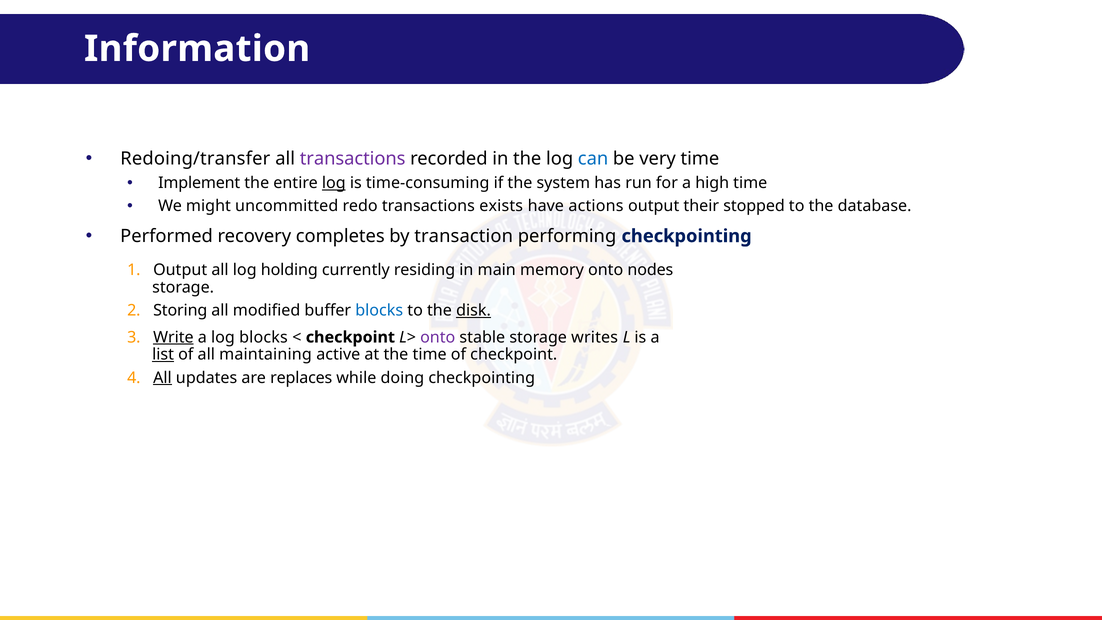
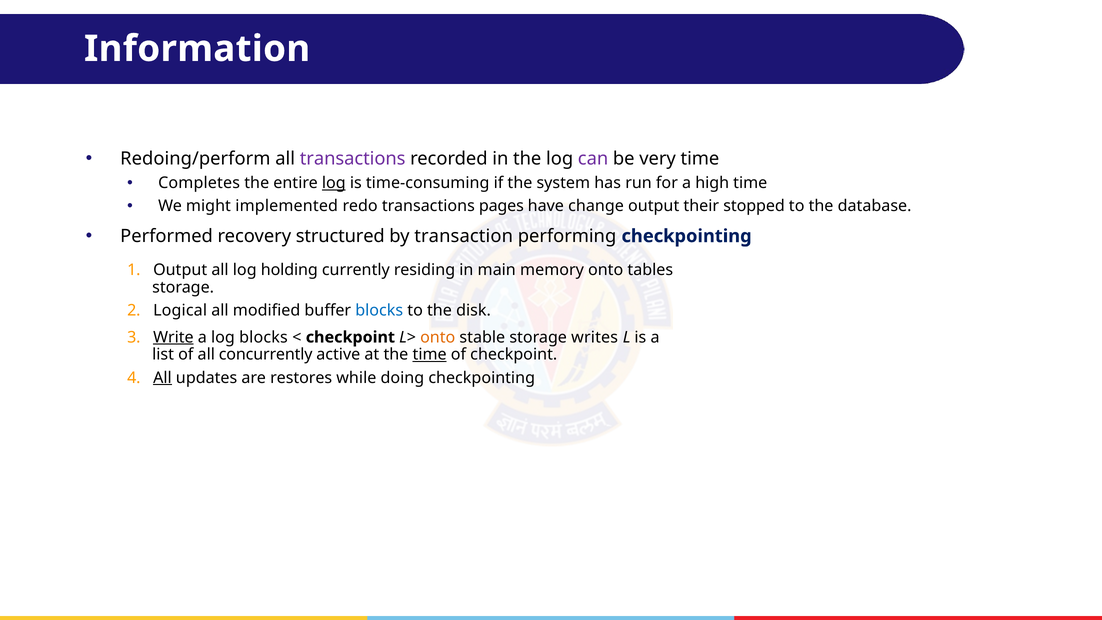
Redoing/transfer: Redoing/transfer -> Redoing/perform (195, 159)
can colour: blue -> purple (593, 159)
Implement: Implement -> Completes (199, 183)
uncommitted: uncommitted -> implemented (287, 206)
exists: exists -> pages (501, 206)
actions: actions -> change (596, 206)
completes: completes -> structured (340, 236)
nodes: nodes -> tables (650, 270)
Storing: Storing -> Logical (180, 310)
disk underline: present -> none (473, 310)
onto colour: purple -> orange (438, 337)
list underline: present -> none (163, 355)
maintaining: maintaining -> concurrently (266, 355)
time underline: none -> present (430, 355)
replaces: replaces -> restores (301, 378)
